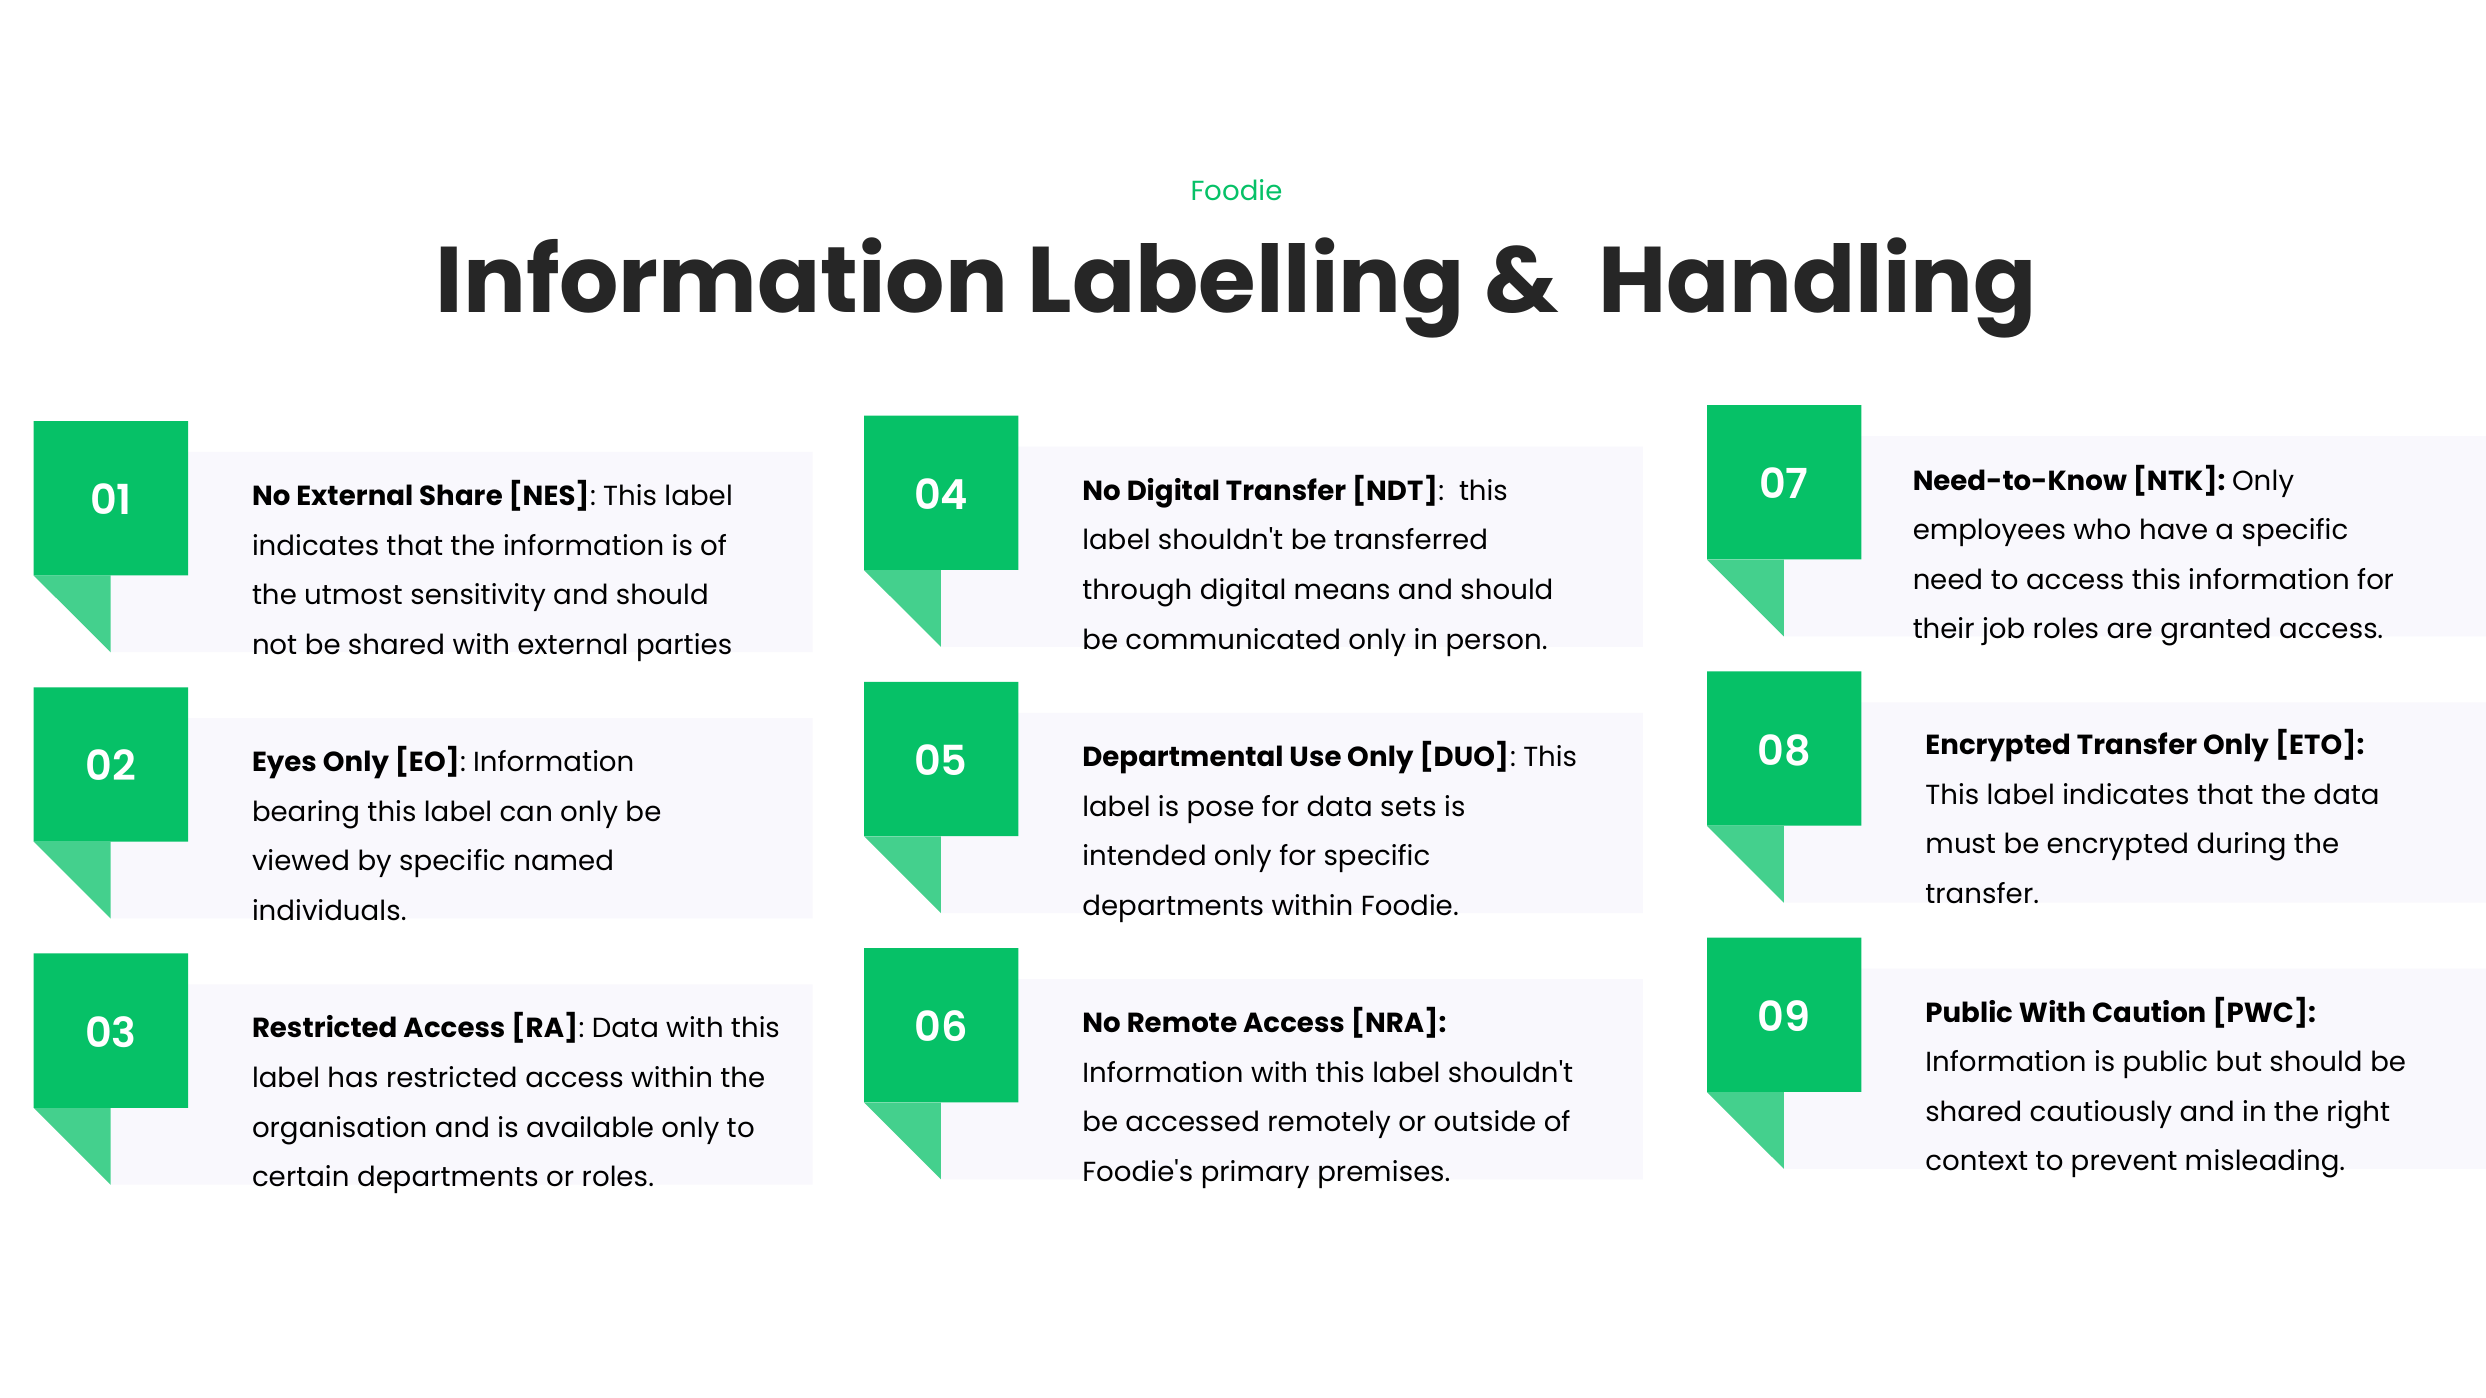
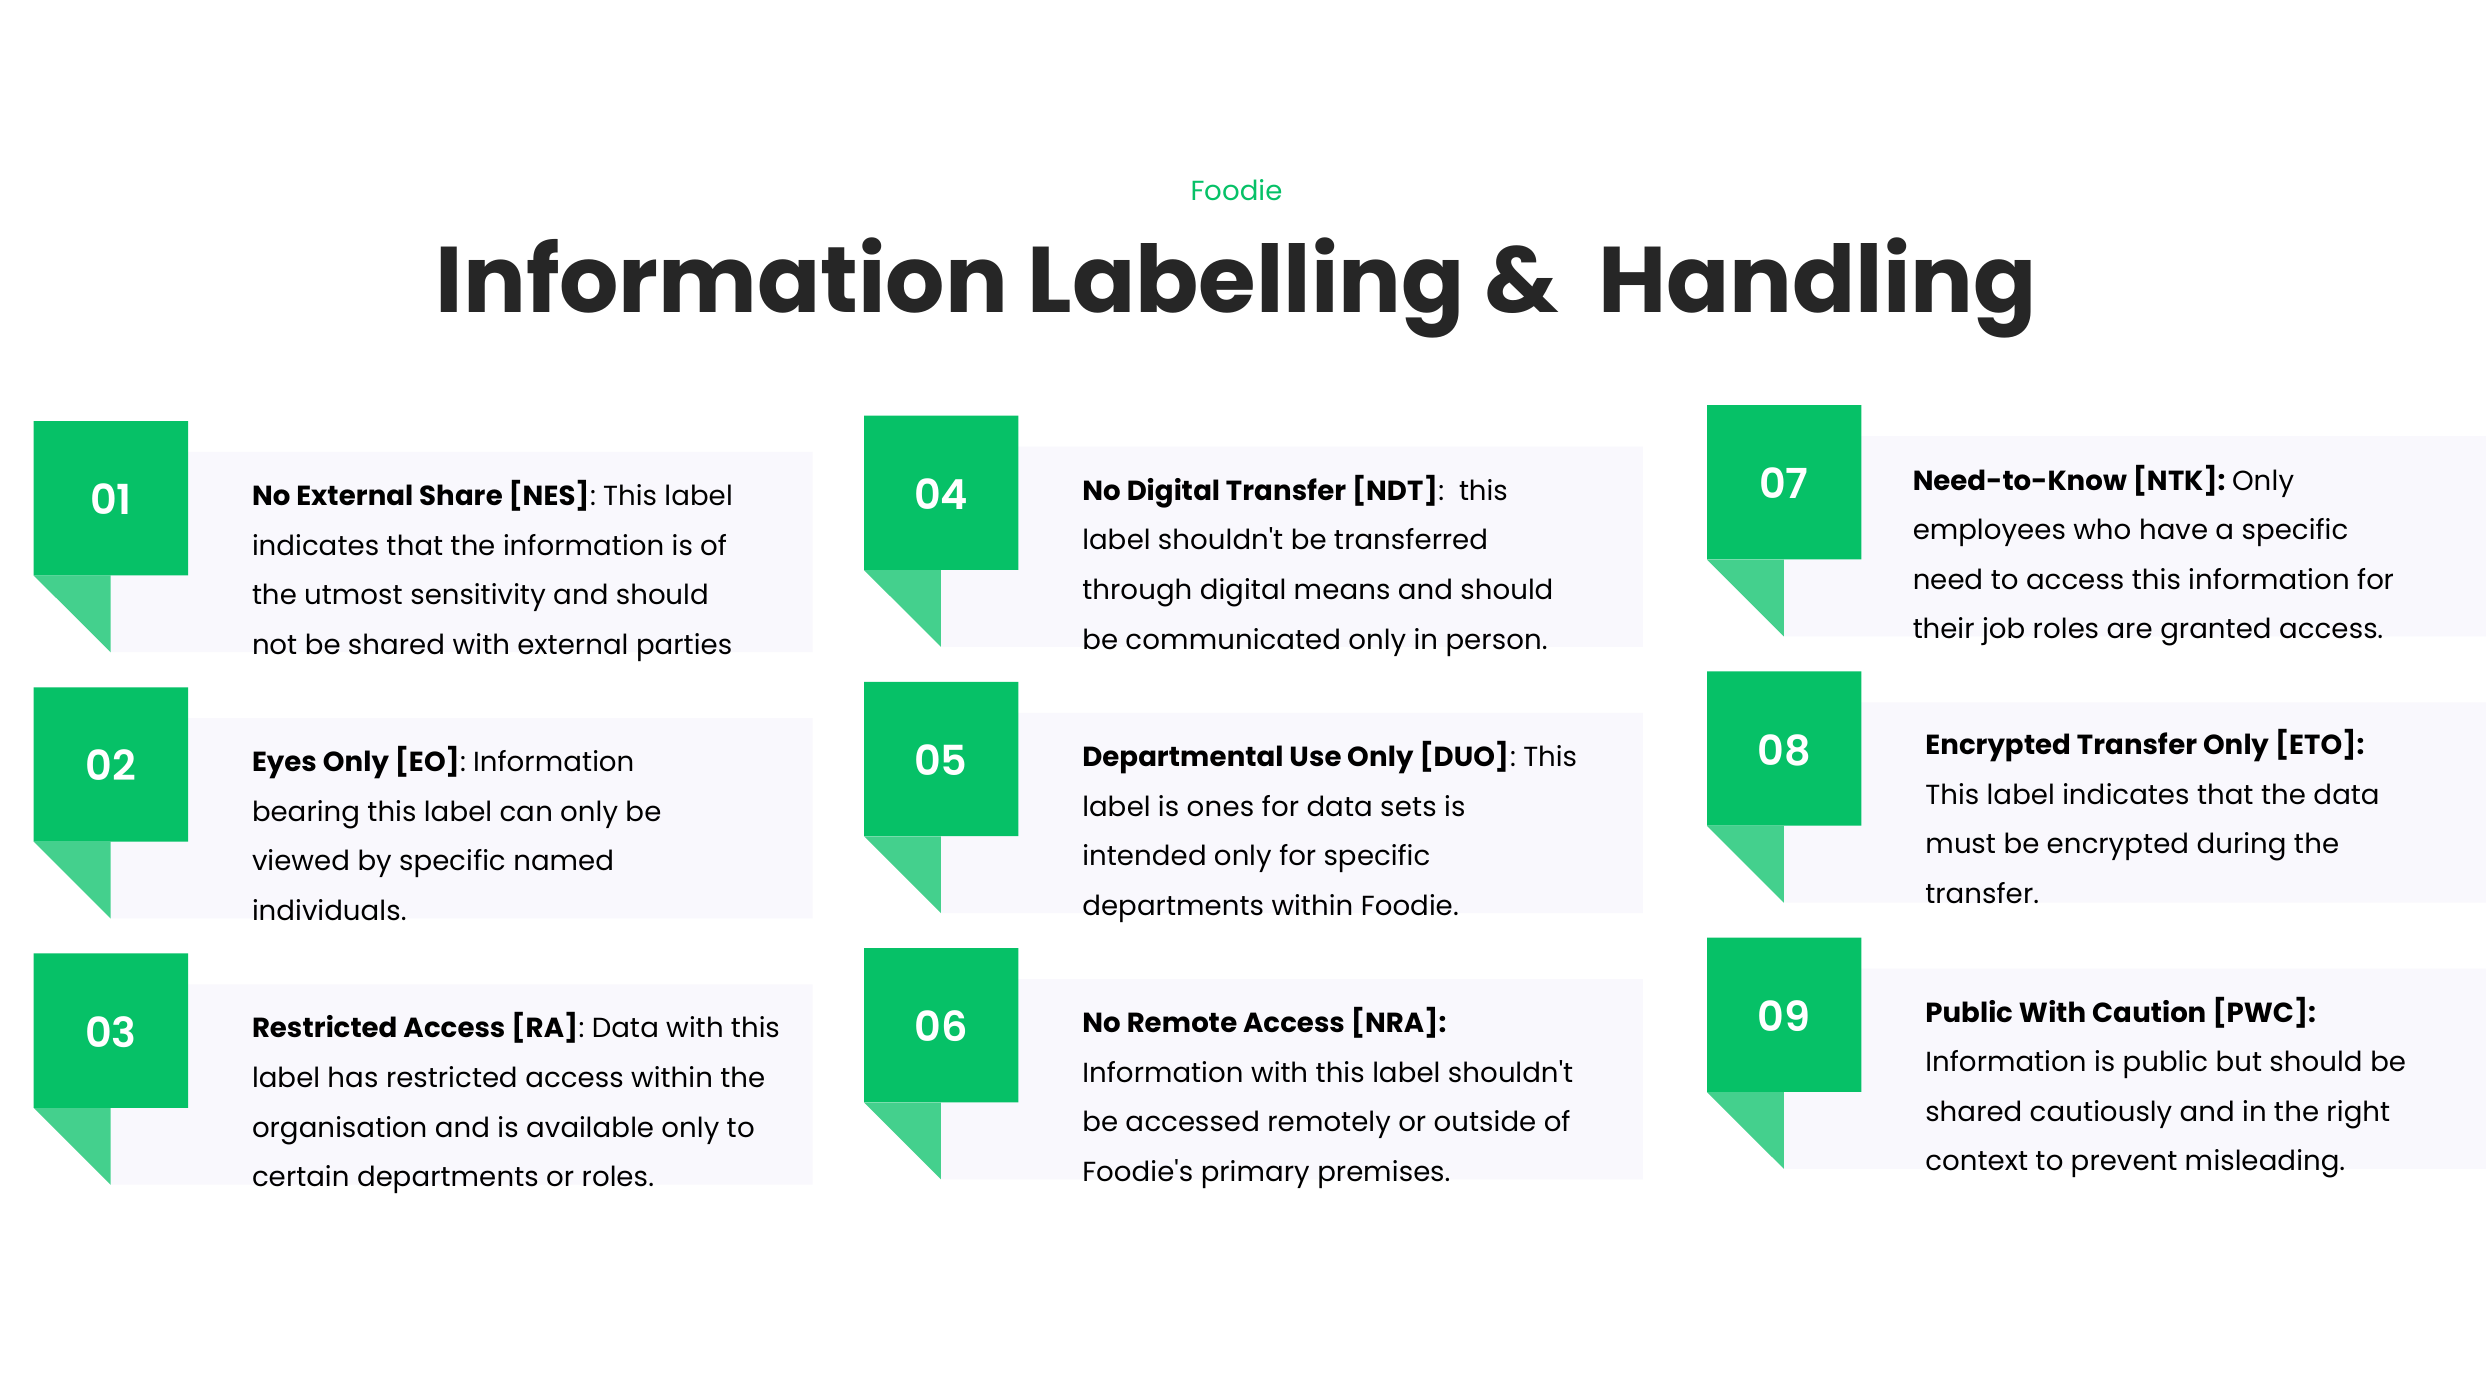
pose: pose -> ones (1221, 807)
